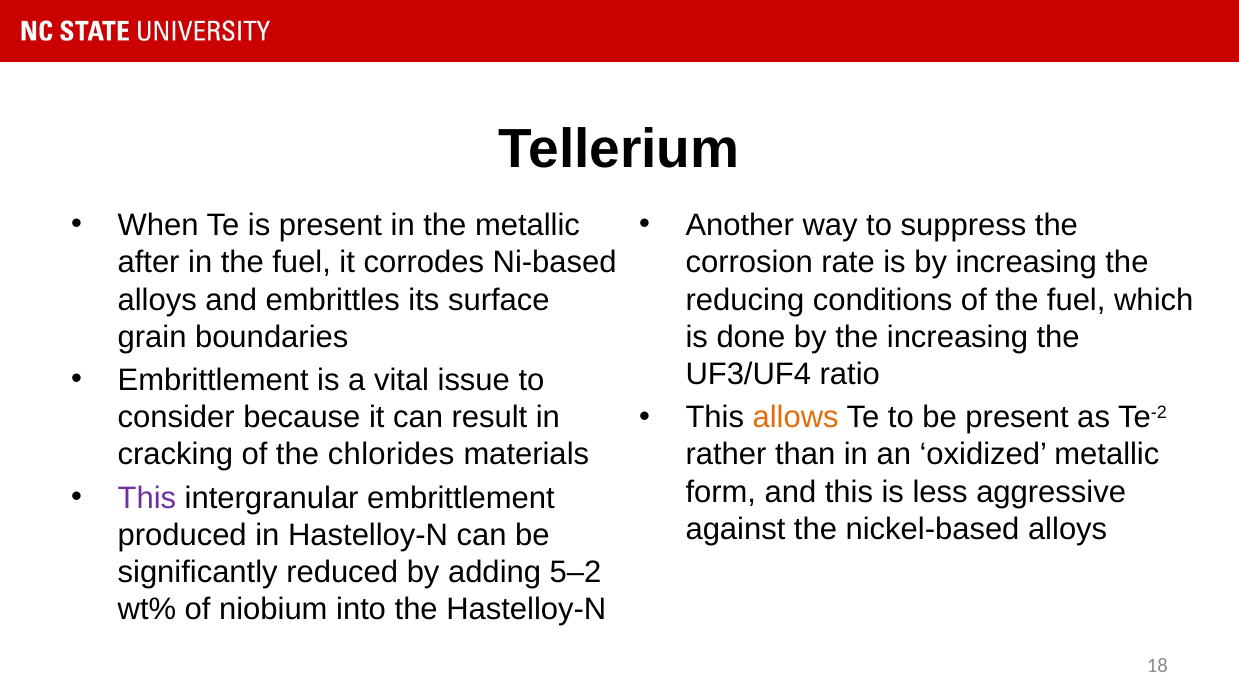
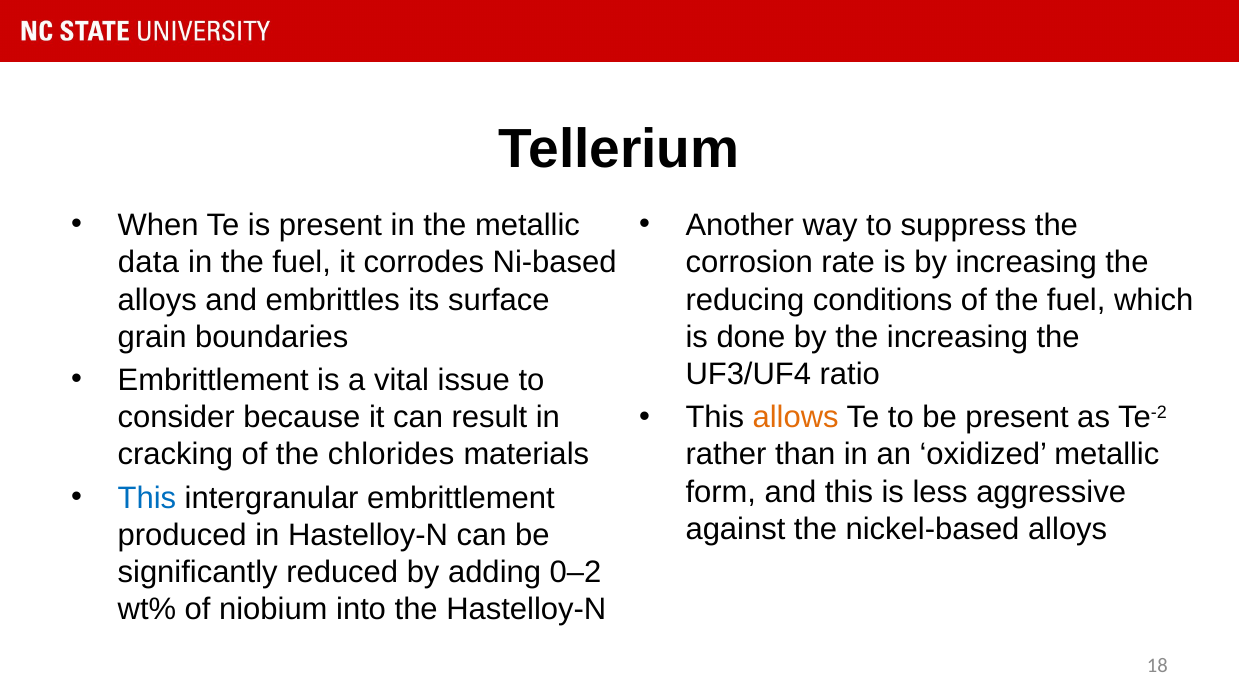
after: after -> data (148, 263)
This colour: purple -> blue (147, 498)
5–2: 5–2 -> 0–2 (576, 572)
